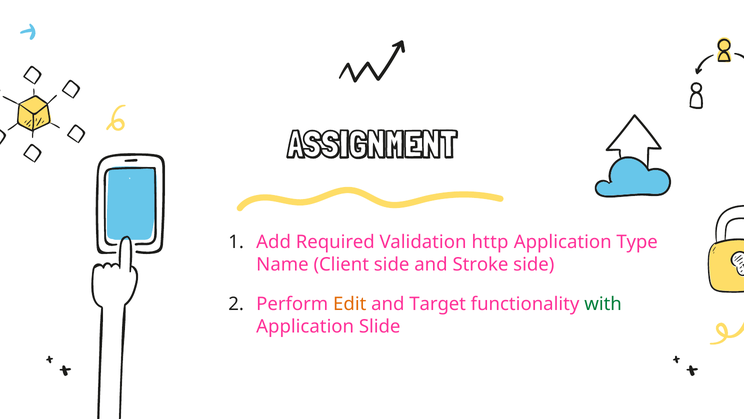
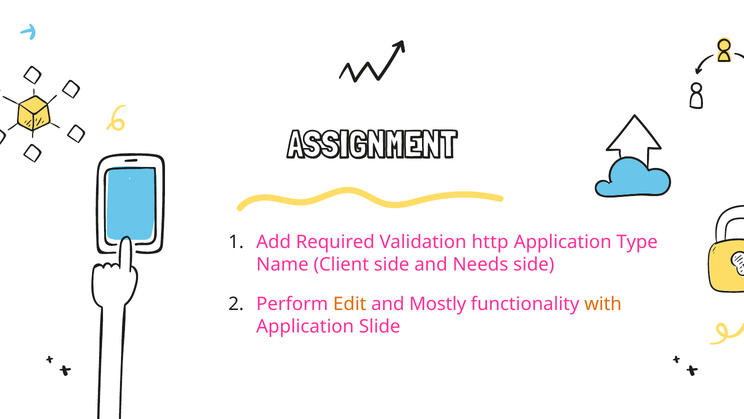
Stroke: Stroke -> Needs (480, 264)
Target: Target -> Mostly (438, 304)
with colour: green -> orange (603, 304)
